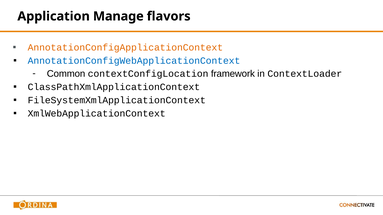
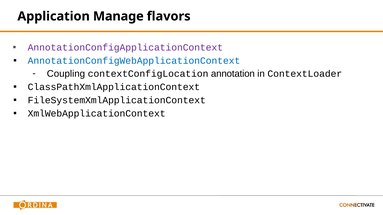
AnnotationConfigApplicationContext colour: orange -> purple (125, 48)
Common: Common -> Coupling (66, 74)
framework: framework -> annotation (233, 74)
